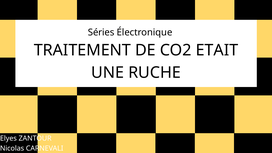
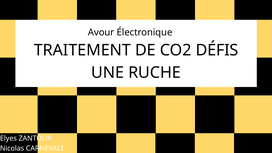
Séries: Séries -> Avour (101, 32)
ETAIT: ETAIT -> DÉFIS (217, 50)
